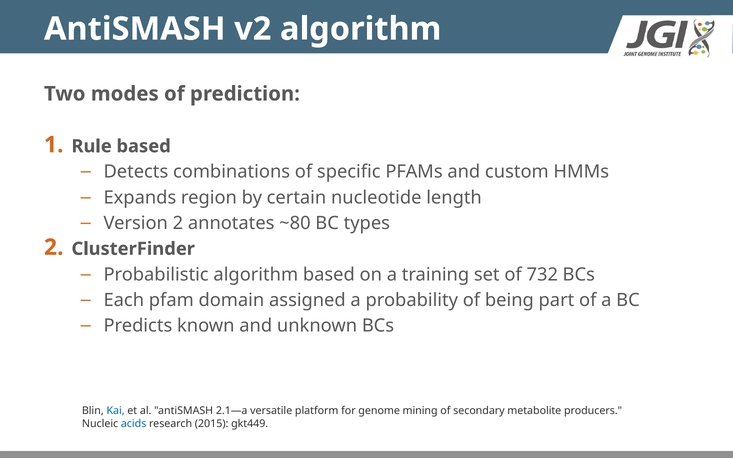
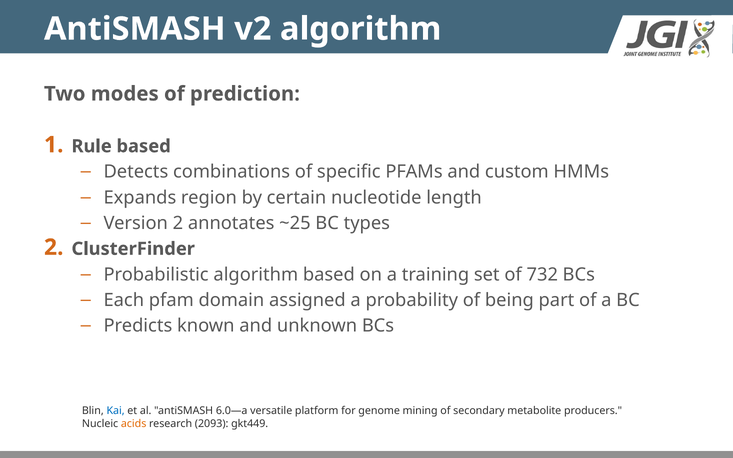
~80: ~80 -> ~25 (295, 223)
2.1—a: 2.1—a -> 6.0—a (232, 411)
acids colour: blue -> orange (134, 424)
2015: 2015 -> 2093 (212, 424)
